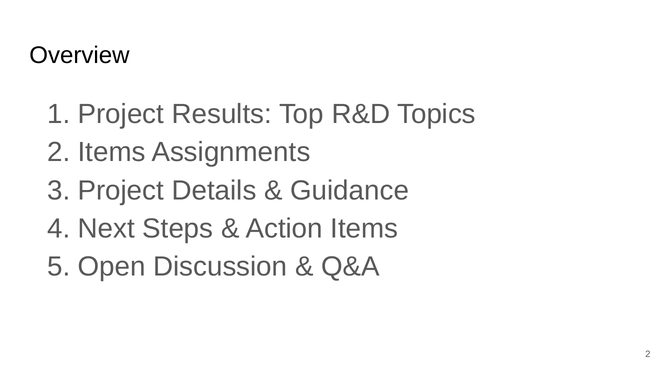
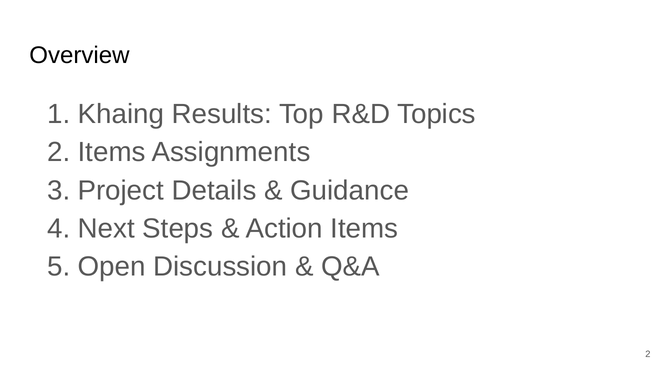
Project: Project -> Khaing (121, 114)
